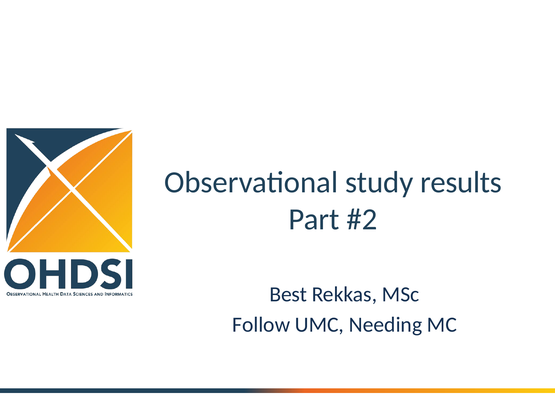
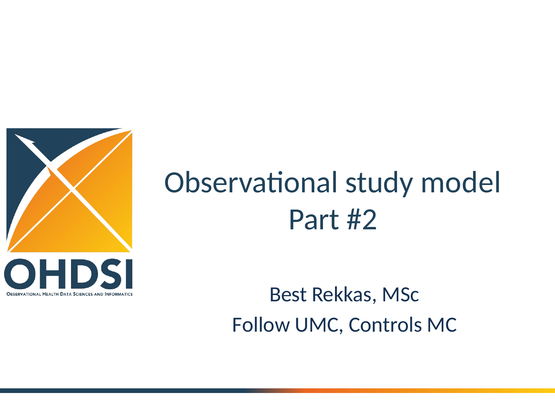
results: results -> model (461, 183)
Needing: Needing -> Controls (386, 325)
